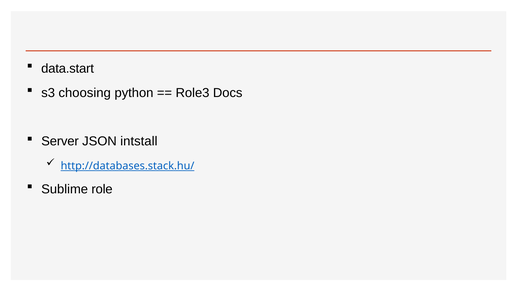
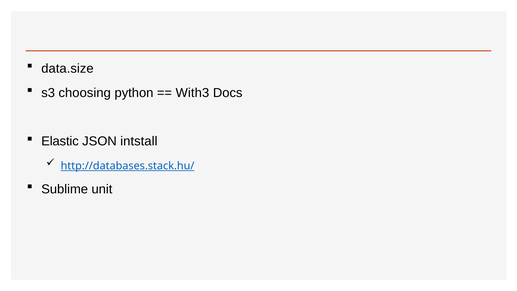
data.start: data.start -> data.size (67, 68)
Role3: Role3 -> With3 (192, 93)
Server: Server -> Elastic (60, 141)
role: role -> unit (102, 189)
